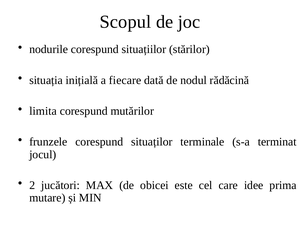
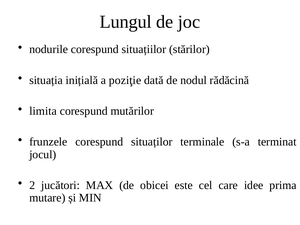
Scopul: Scopul -> Lungul (126, 22)
fiecare: fiecare -> poziţie (125, 80)
